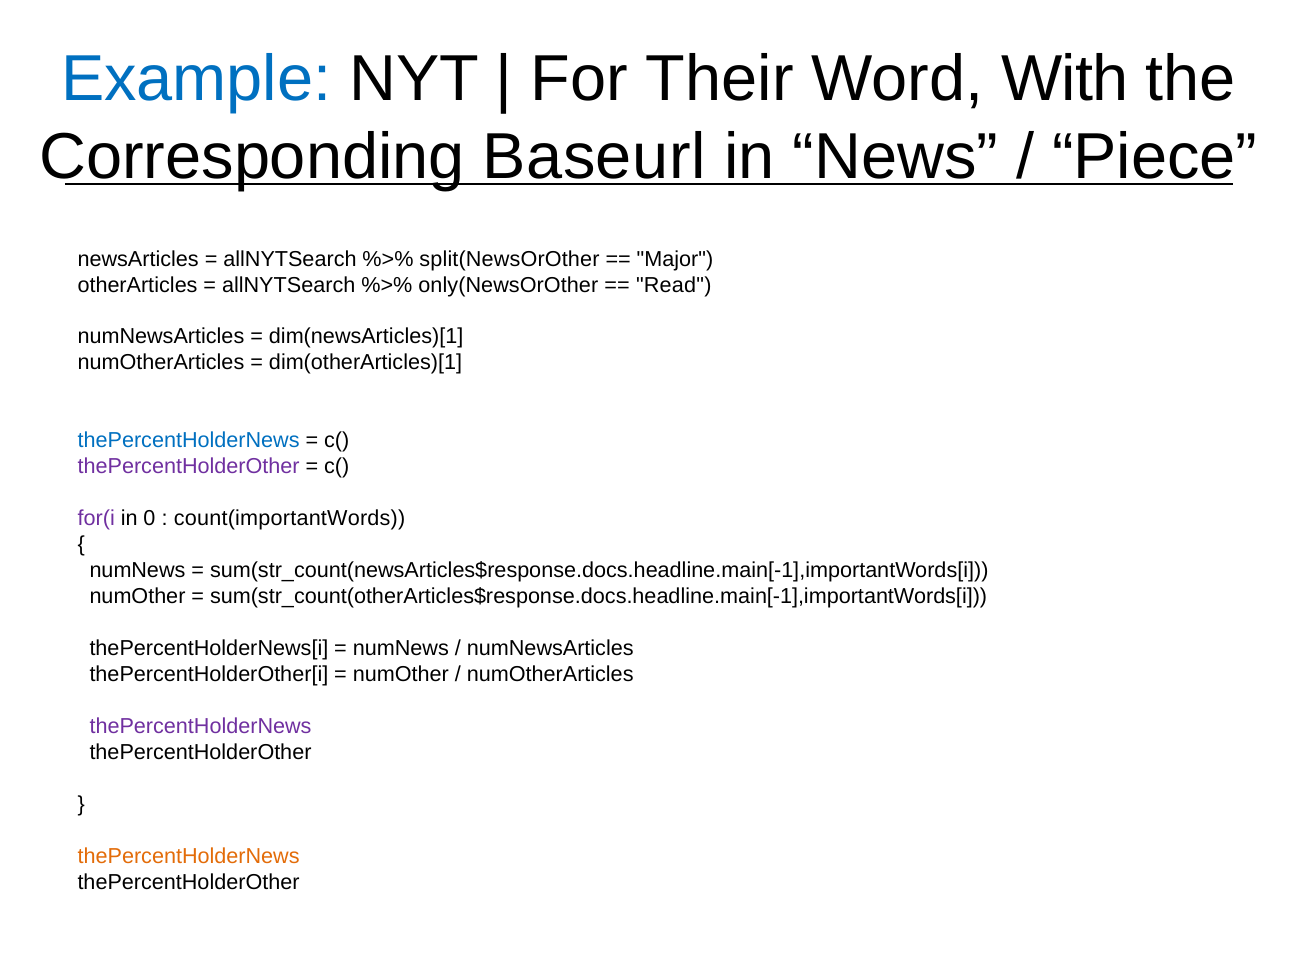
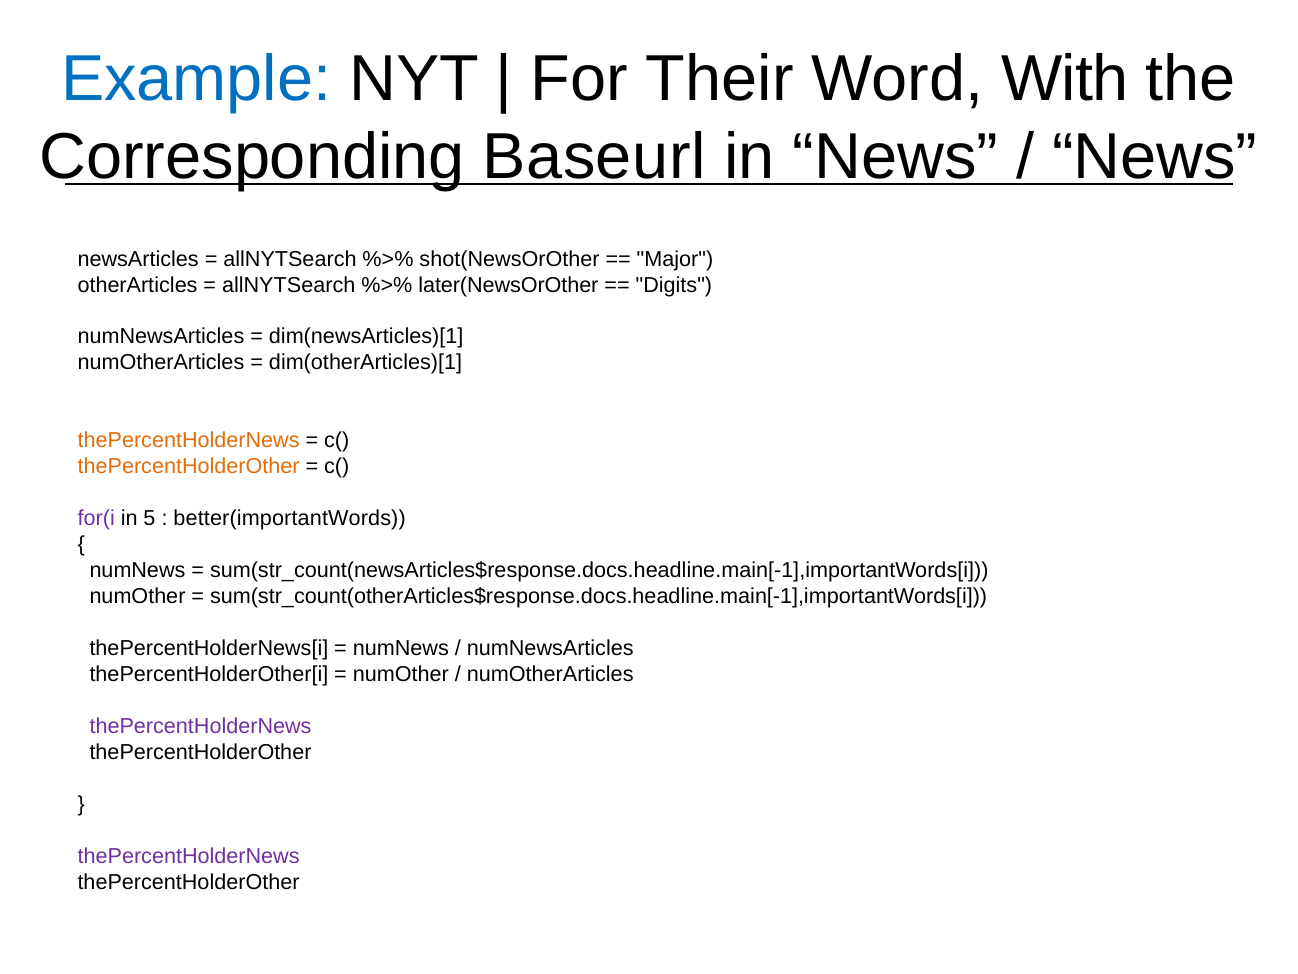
Piece: Piece -> News (1155, 157)
split(NewsOrOther: split(NewsOrOther -> shot(NewsOrOther (510, 259)
only(NewsOrOther: only(NewsOrOther -> later(NewsOrOther (508, 285)
Read: Read -> Digits (674, 285)
thePercentHolderNews colour: blue -> orange (189, 441)
thePercentHolderOther colour: purple -> orange (189, 466)
0: 0 -> 5 (149, 518)
count(importantWords: count(importantWords -> better(importantWords (290, 518)
thePercentHolderNews colour: orange -> purple (189, 856)
